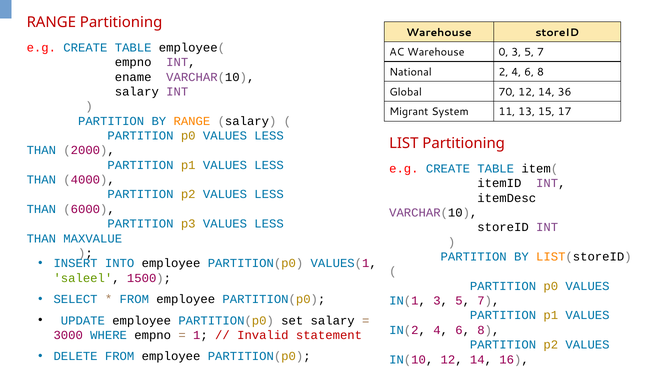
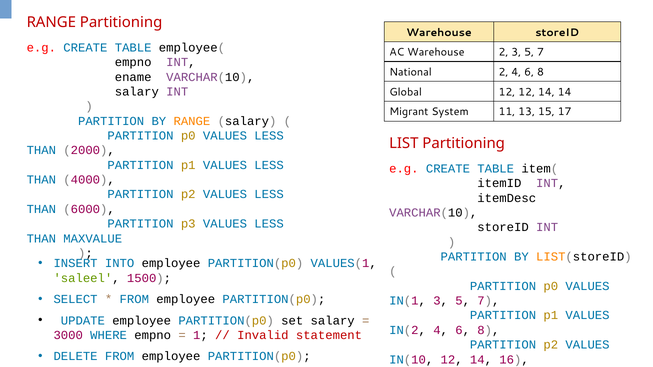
Warehouse 0: 0 -> 2 (503, 52)
Global 70: 70 -> 12 (507, 92)
14 36: 36 -> 14 (565, 92)
